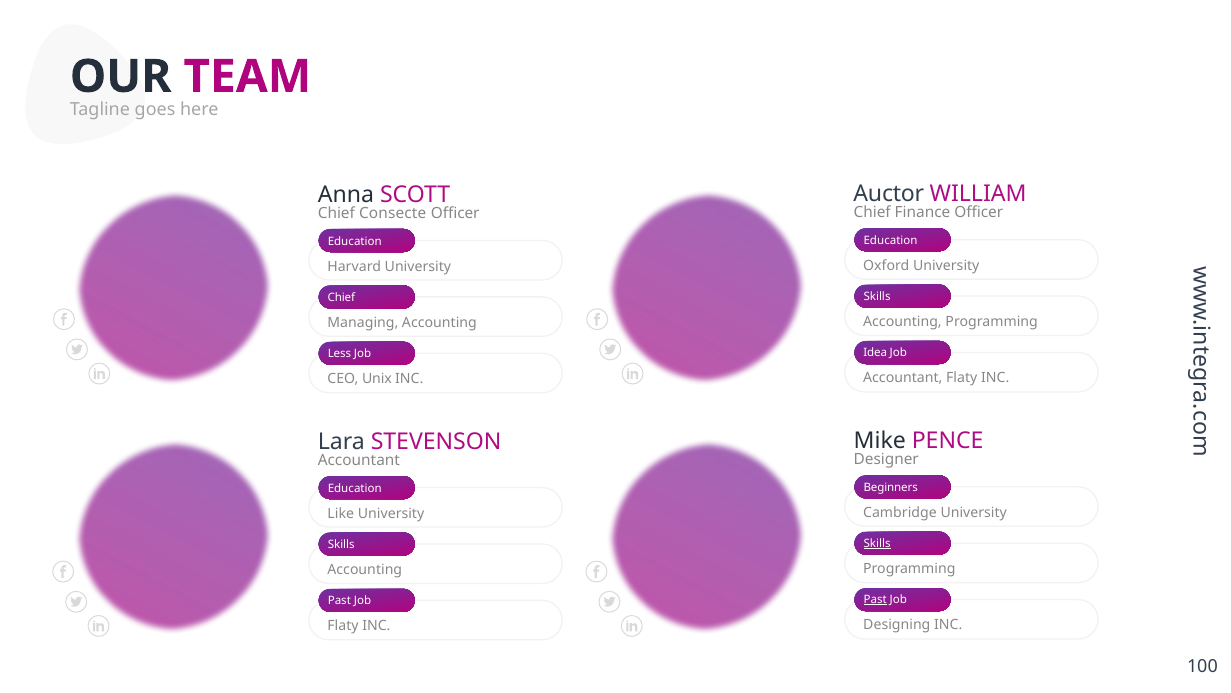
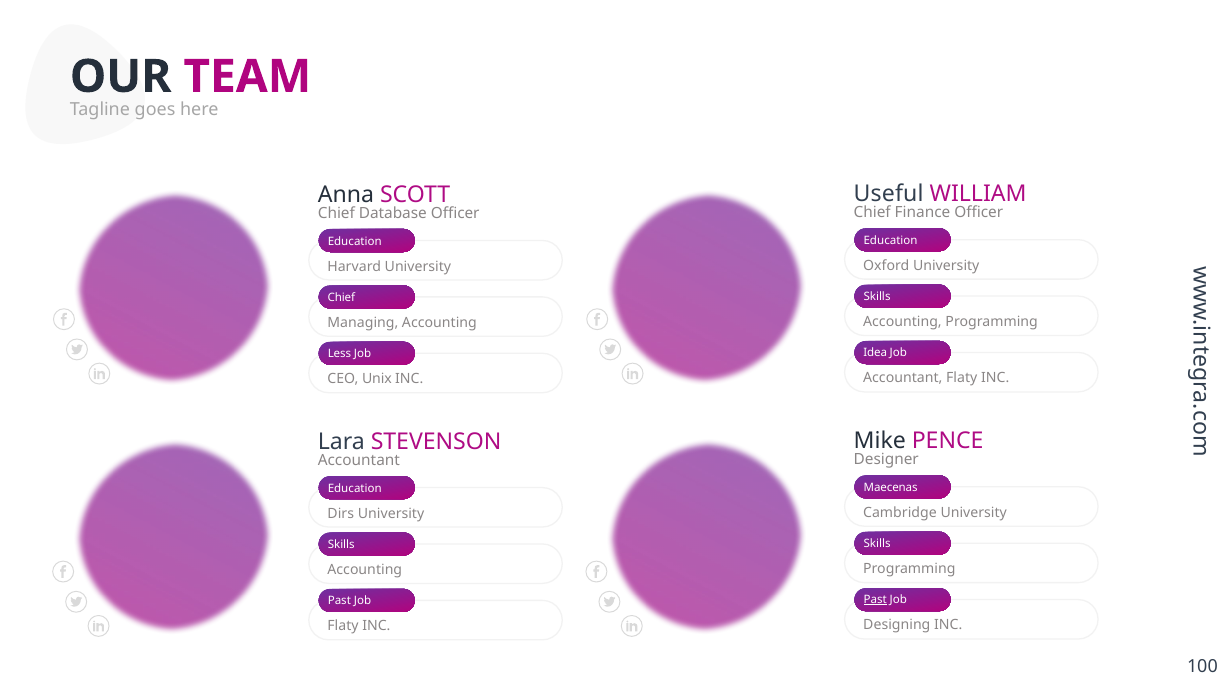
Auctor: Auctor -> Useful (889, 194)
Consecte: Consecte -> Database (393, 213)
Beginners: Beginners -> Maecenas (891, 487)
Like: Like -> Dirs (341, 513)
Skills underline: present -> none (877, 543)
